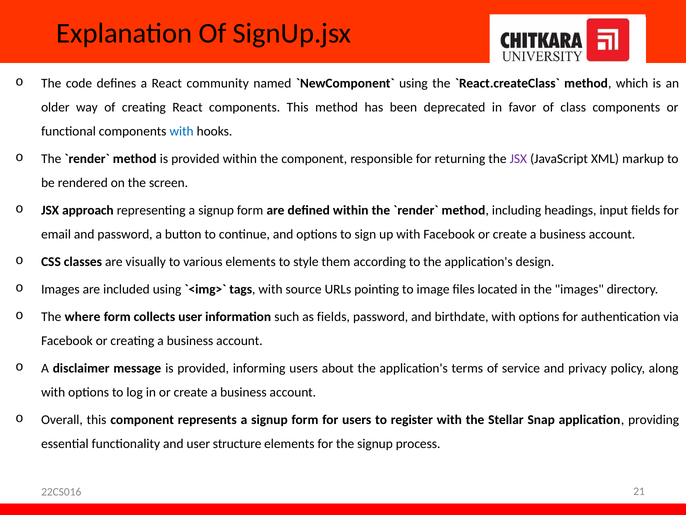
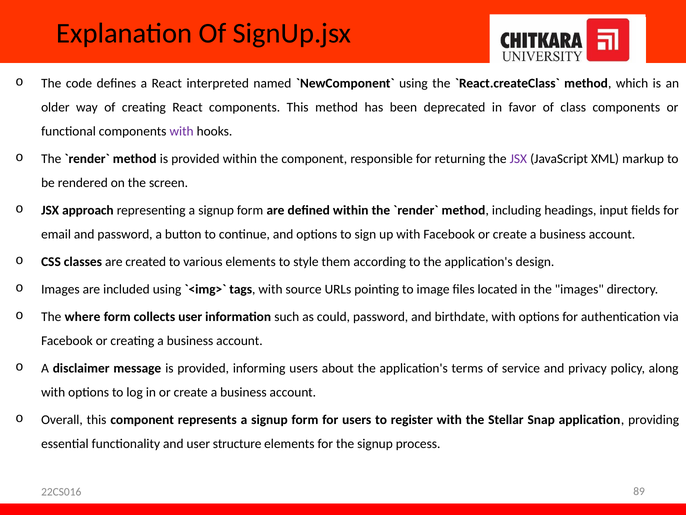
community: community -> interpreted (218, 83)
with colour: blue -> purple (182, 131)
visually: visually -> created (146, 262)
as fields: fields -> could (333, 316)
21: 21 -> 89 (639, 491)
